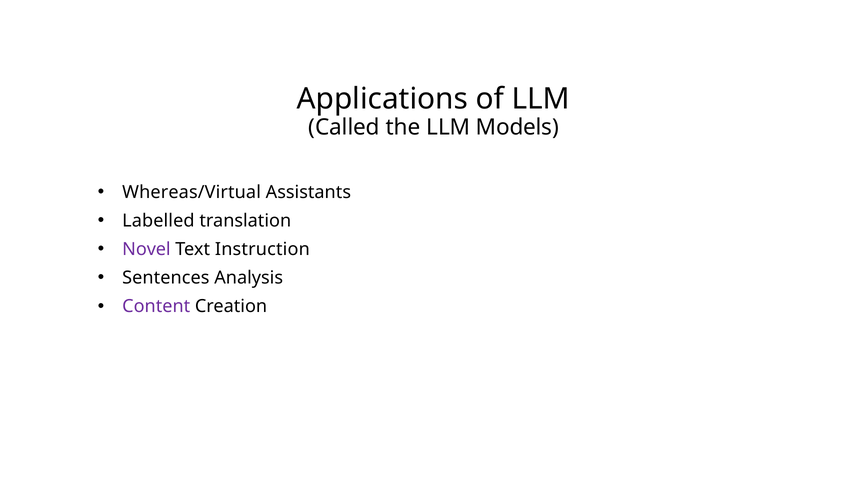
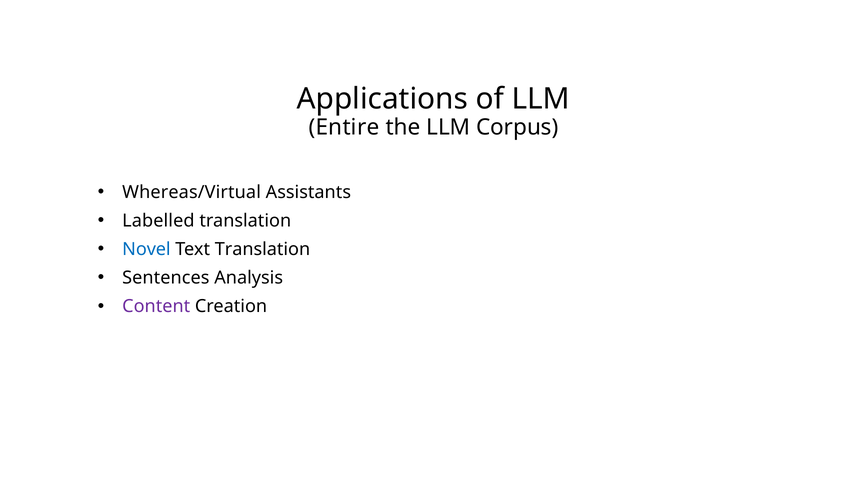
Called: Called -> Entire (344, 127)
Models: Models -> Corpus (517, 127)
Novel colour: purple -> blue (146, 250)
Text Instruction: Instruction -> Translation (263, 250)
